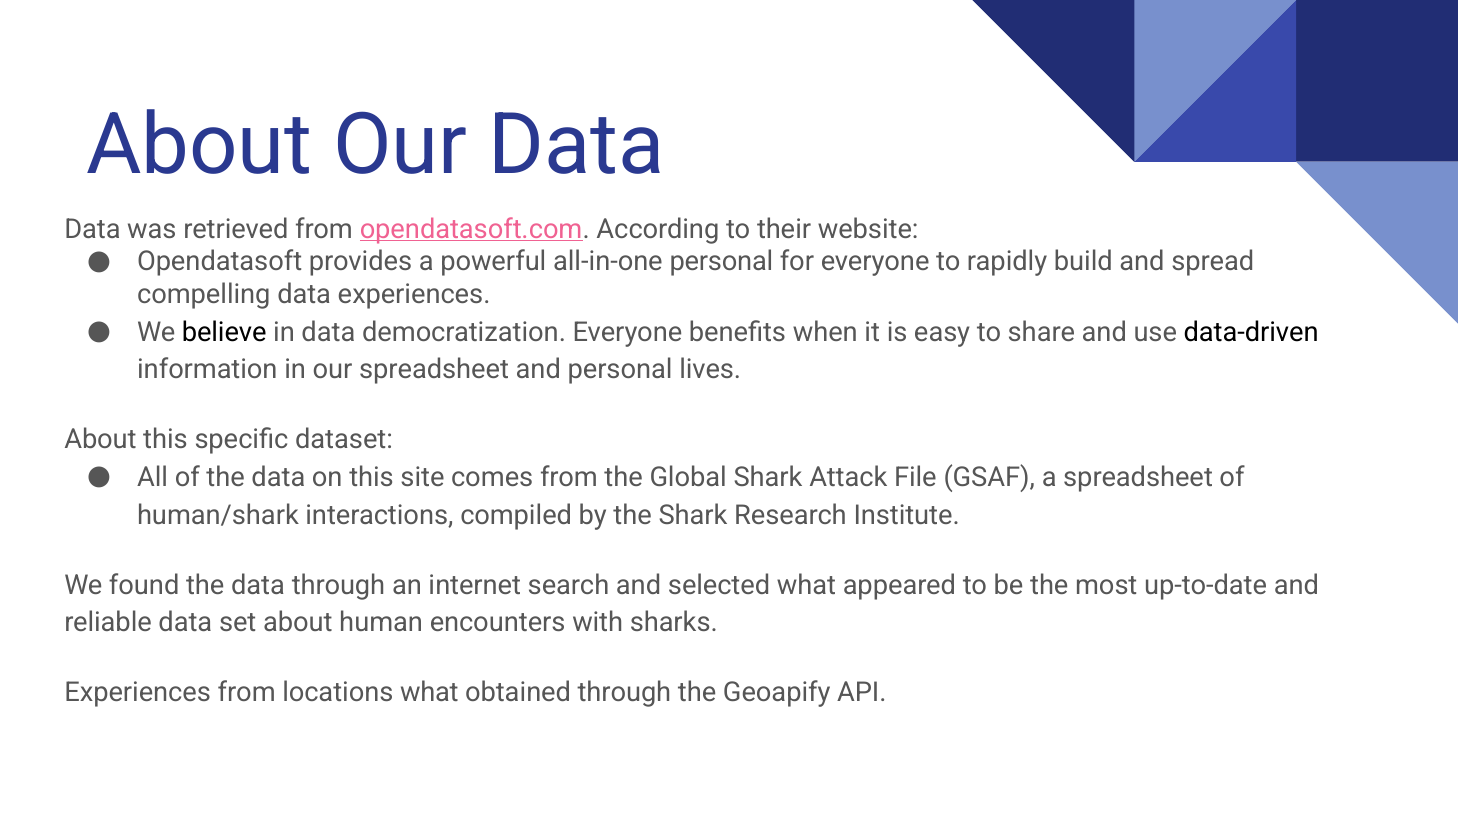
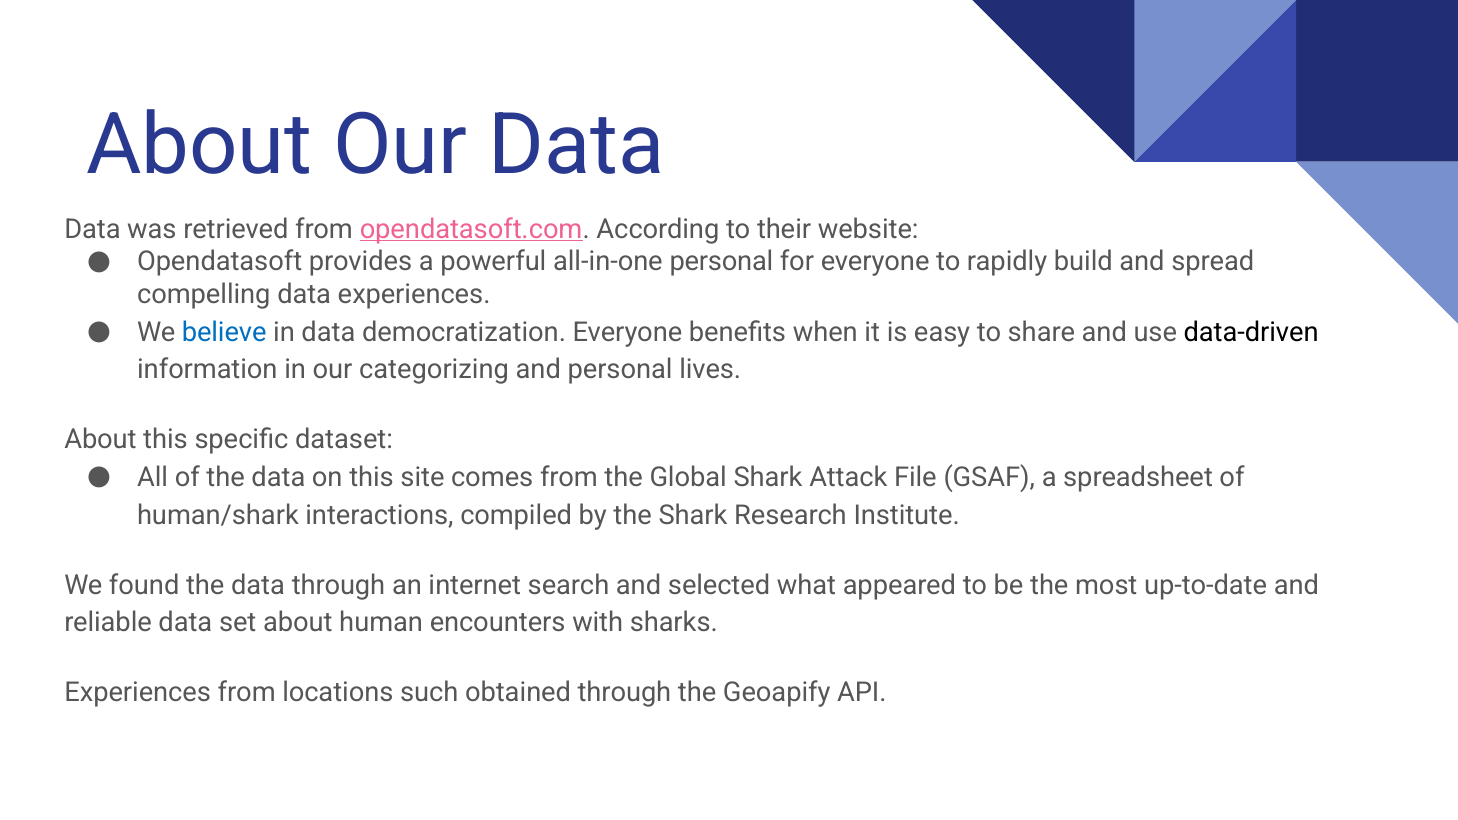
believe colour: black -> blue (224, 332)
our spreadsheet: spreadsheet -> categorizing (434, 370)
locations what: what -> such (429, 693)
